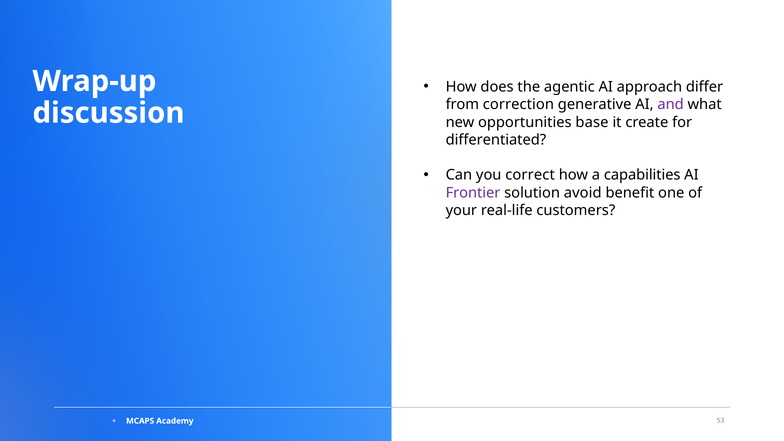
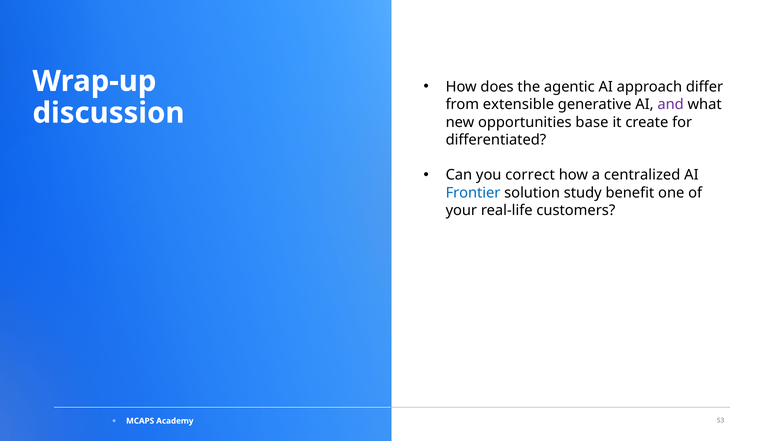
correction: correction -> extensible (518, 105)
capabilities: capabilities -> centralized (642, 175)
Frontier colour: purple -> blue (473, 193)
avoid: avoid -> study (583, 193)
